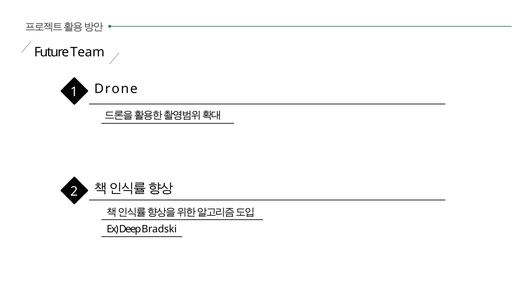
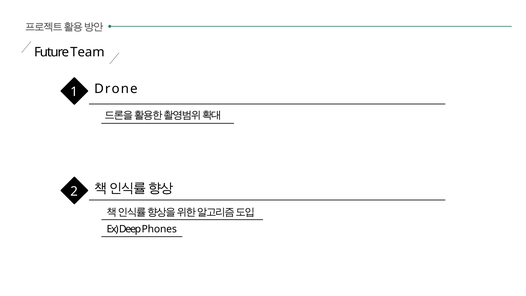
Bradski: Bradski -> Phones (159, 229)
